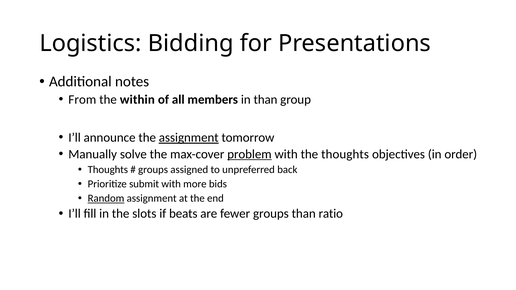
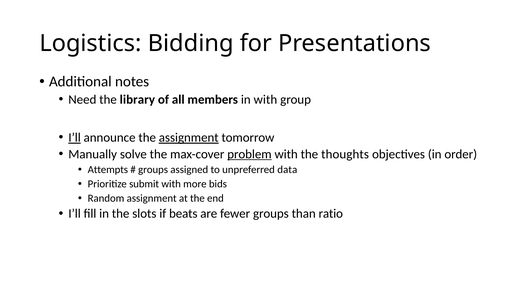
From: From -> Need (82, 100)
within: within -> library (137, 100)
in than: than -> with (265, 100)
I’ll underline: none -> present (75, 138)
Thoughts: Thoughts -> Attempts (108, 170)
back: back -> data (287, 170)
Random underline: present -> none (106, 198)
